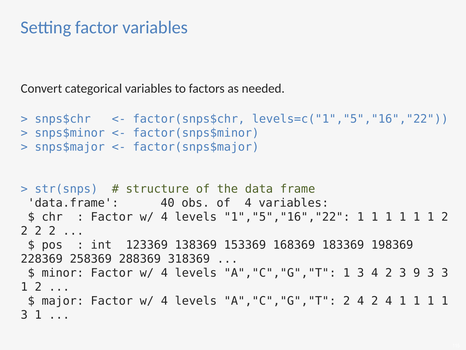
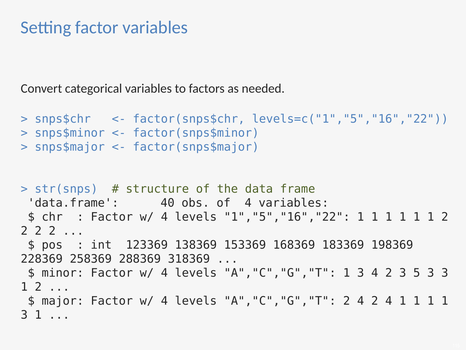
9: 9 -> 5 (417, 273)
